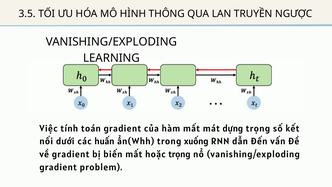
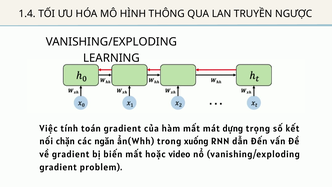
3.5: 3.5 -> 1.4 (27, 14)
dưới: dưới -> chặn (65, 141)
huấn: huấn -> ngăn (104, 141)
hoặc trọng: trọng -> video (179, 154)
